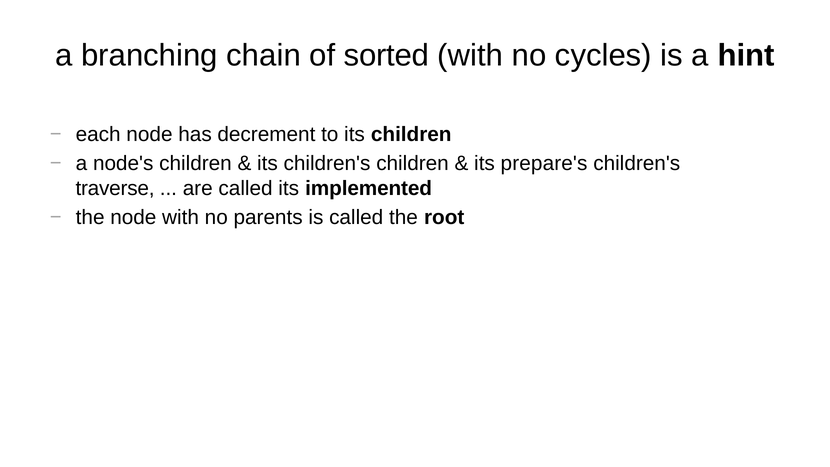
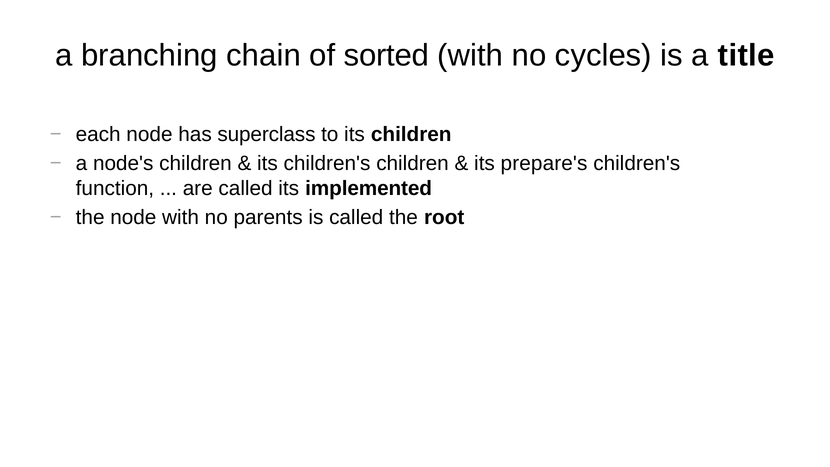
hint: hint -> title (746, 56)
decrement: decrement -> superclass (266, 135)
traverse: traverse -> function (115, 188)
